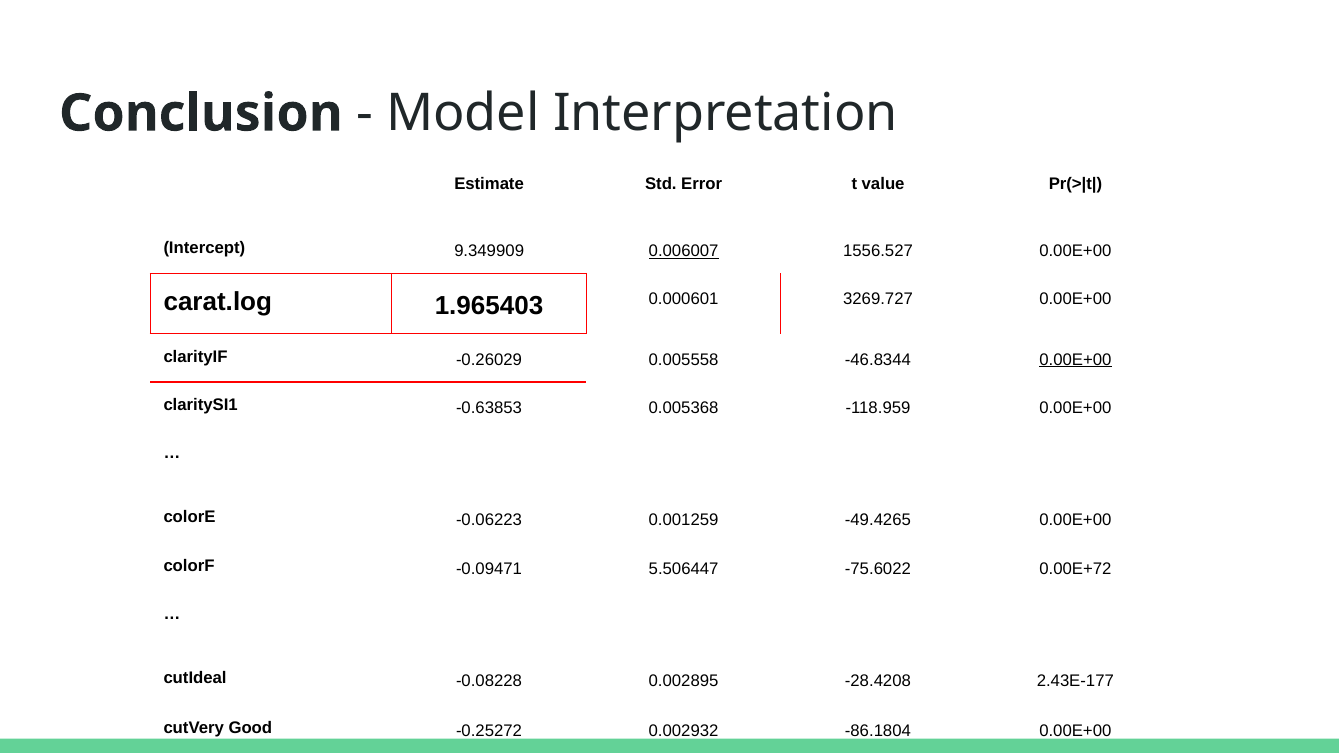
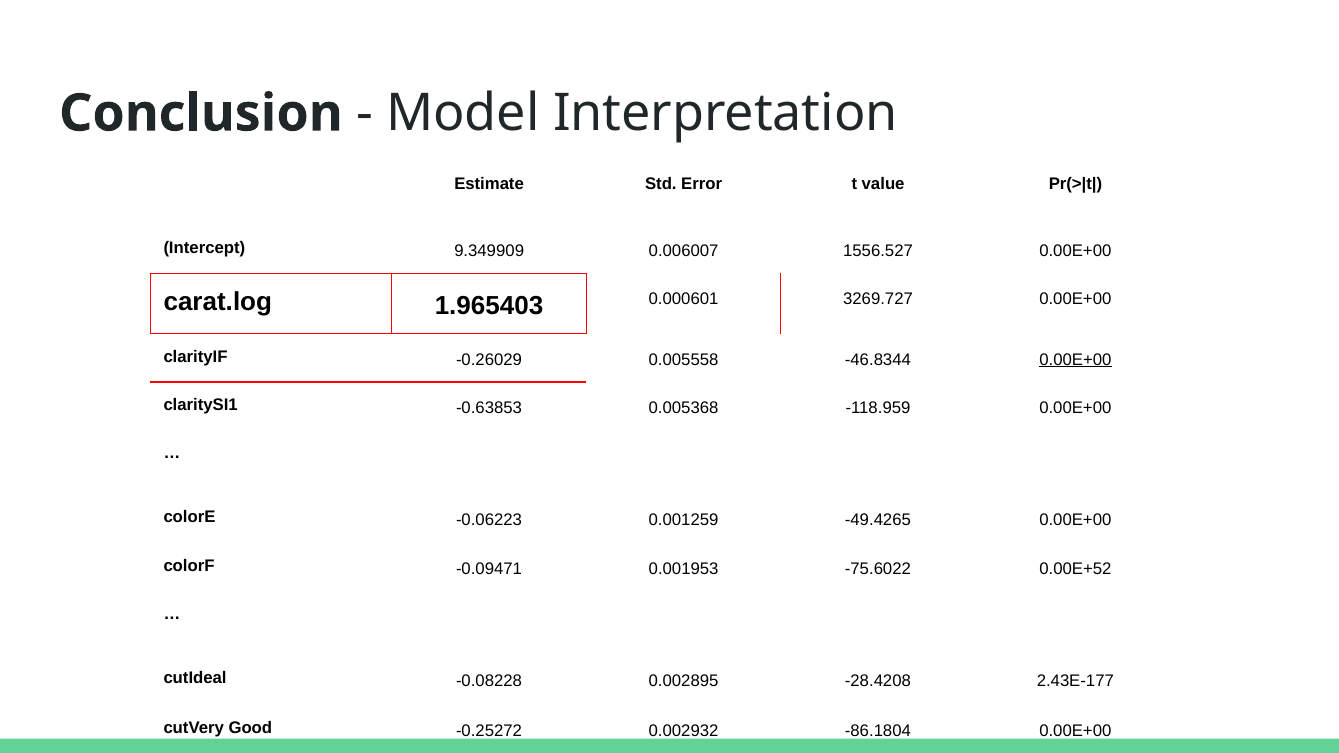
0.006007 underline: present -> none (684, 251)
5.506447: 5.506447 -> 0.001953 (684, 569)
0.00E+72: 0.00E+72 -> 0.00E+52 (1075, 569)
